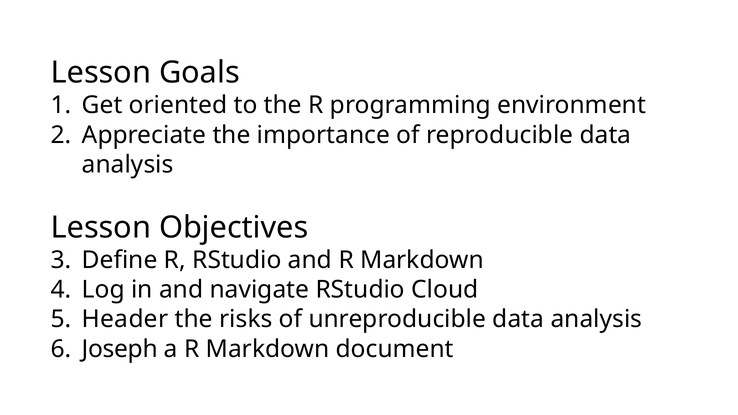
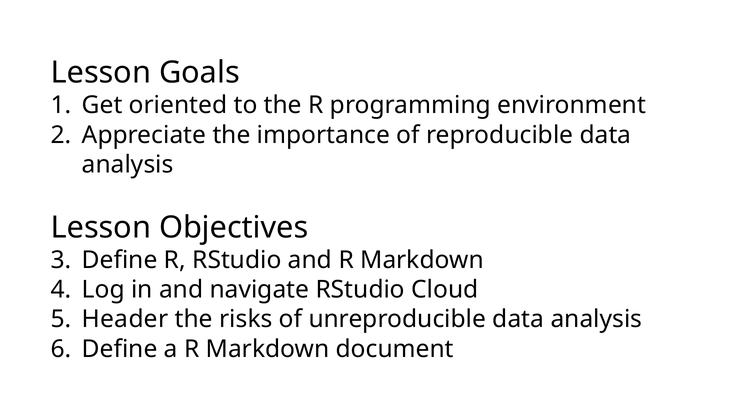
Joseph: Joseph -> Define (120, 349)
